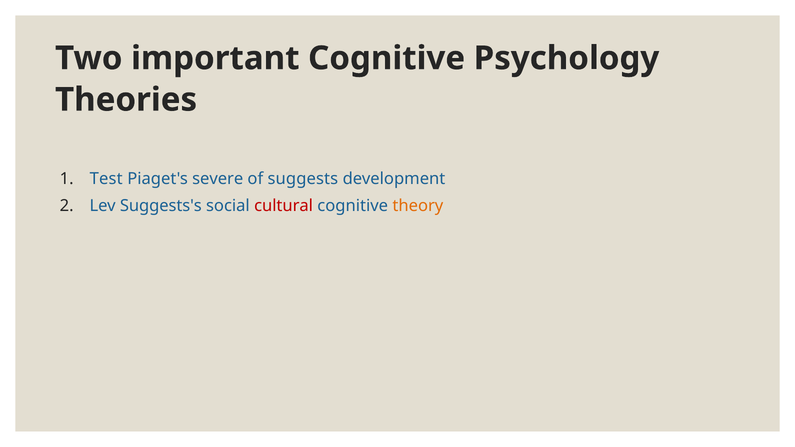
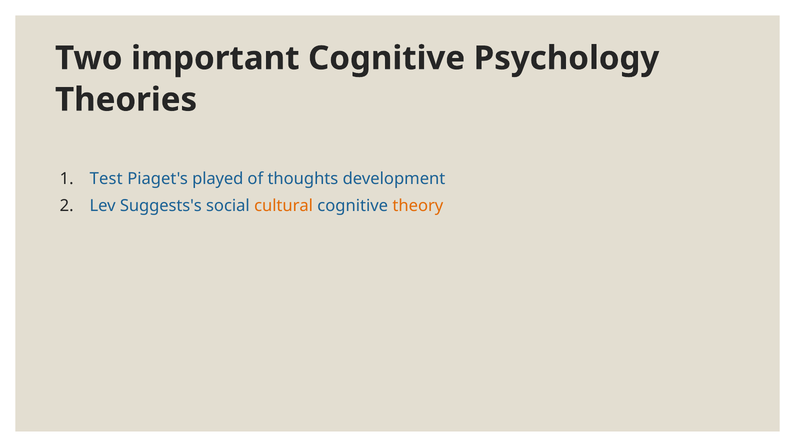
severe: severe -> played (218, 179)
suggests: suggests -> thoughts (303, 179)
cultural colour: red -> orange (284, 206)
